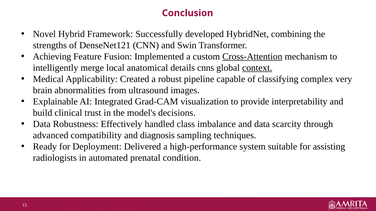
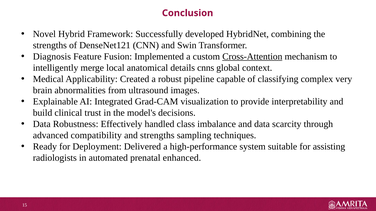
Achieving: Achieving -> Diagnosis (52, 57)
context underline: present -> none (257, 68)
and diagnosis: diagnosis -> strengths (157, 136)
condition: condition -> enhanced (182, 158)
